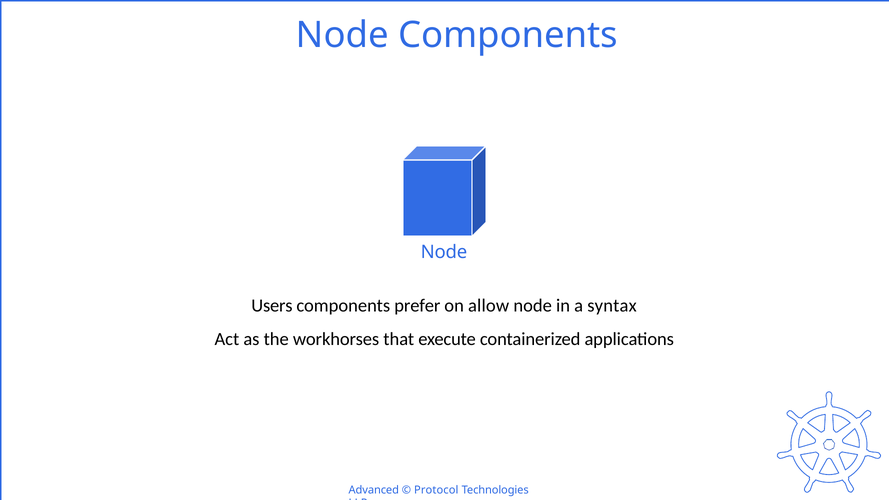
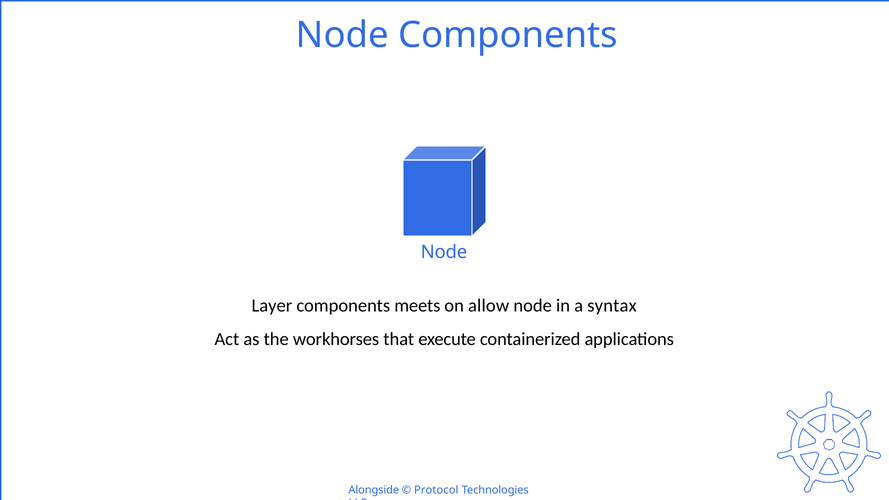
Users: Users -> Layer (272, 306)
prefer: prefer -> meets (417, 306)
Advanced: Advanced -> Alongside (374, 490)
